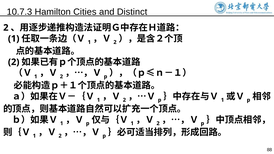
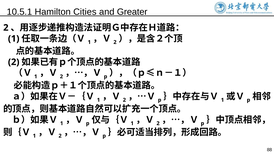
10.7.3: 10.7.3 -> 10.5.1 (19, 12)
Distinct: Distinct -> Greater (132, 12)
